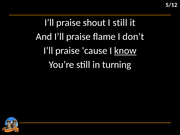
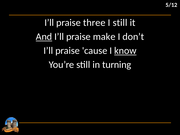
shout: shout -> three (94, 23)
And underline: none -> present (44, 37)
flame: flame -> make (104, 37)
